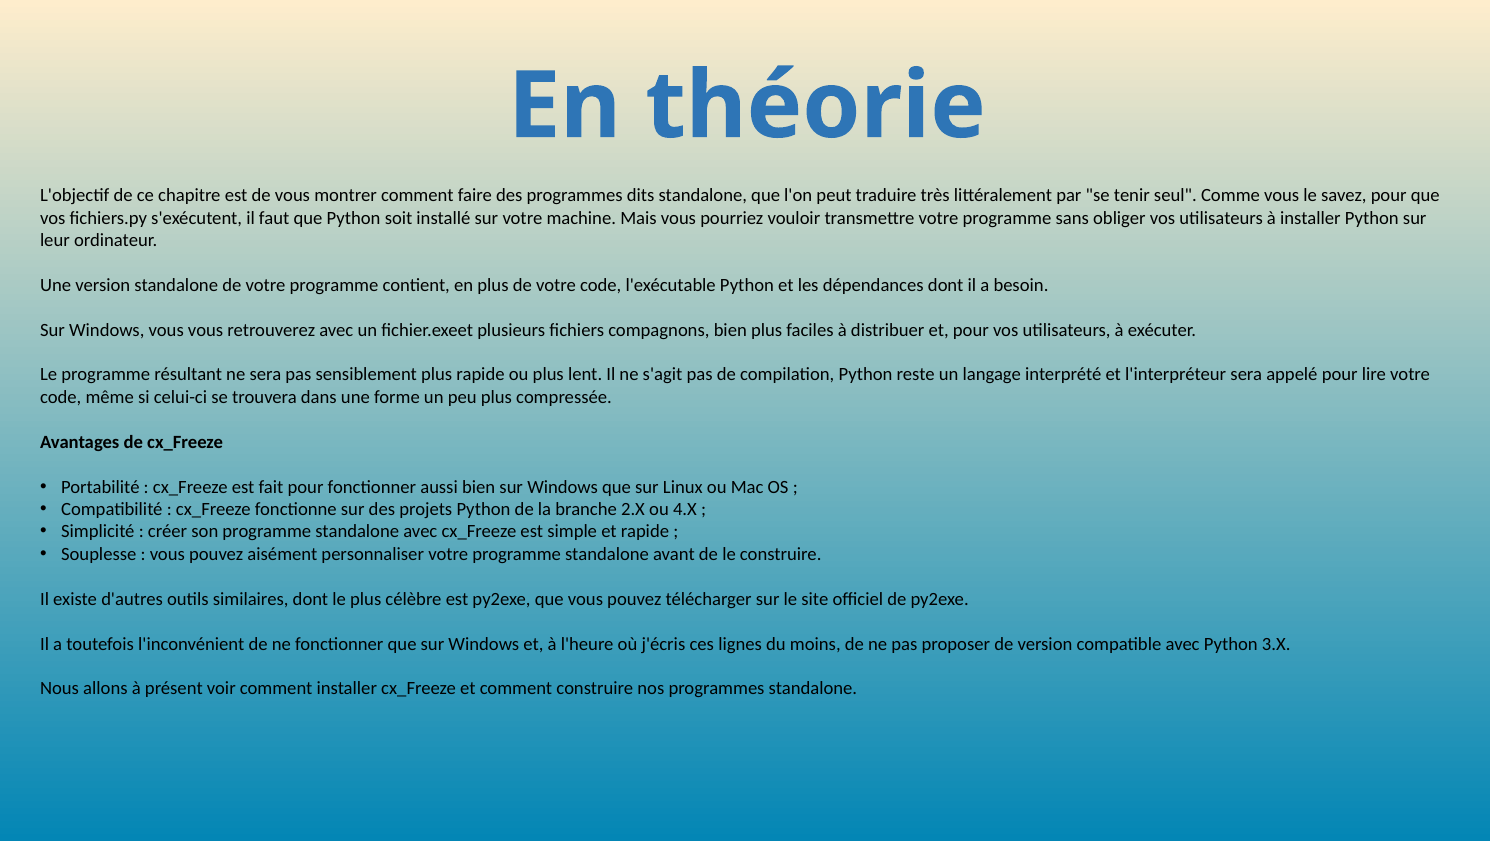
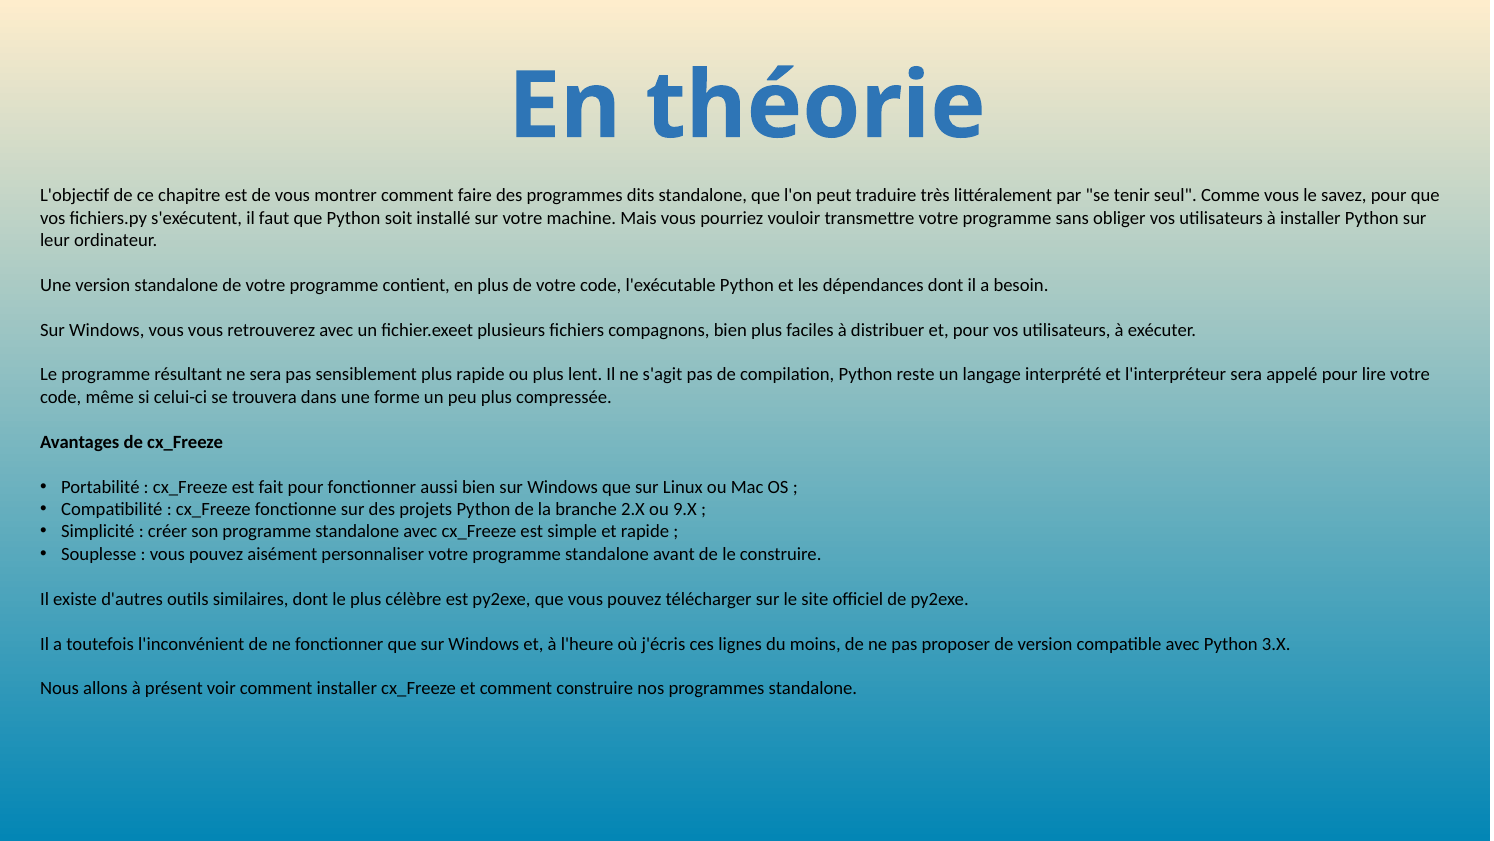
4.X: 4.X -> 9.X (685, 509)
